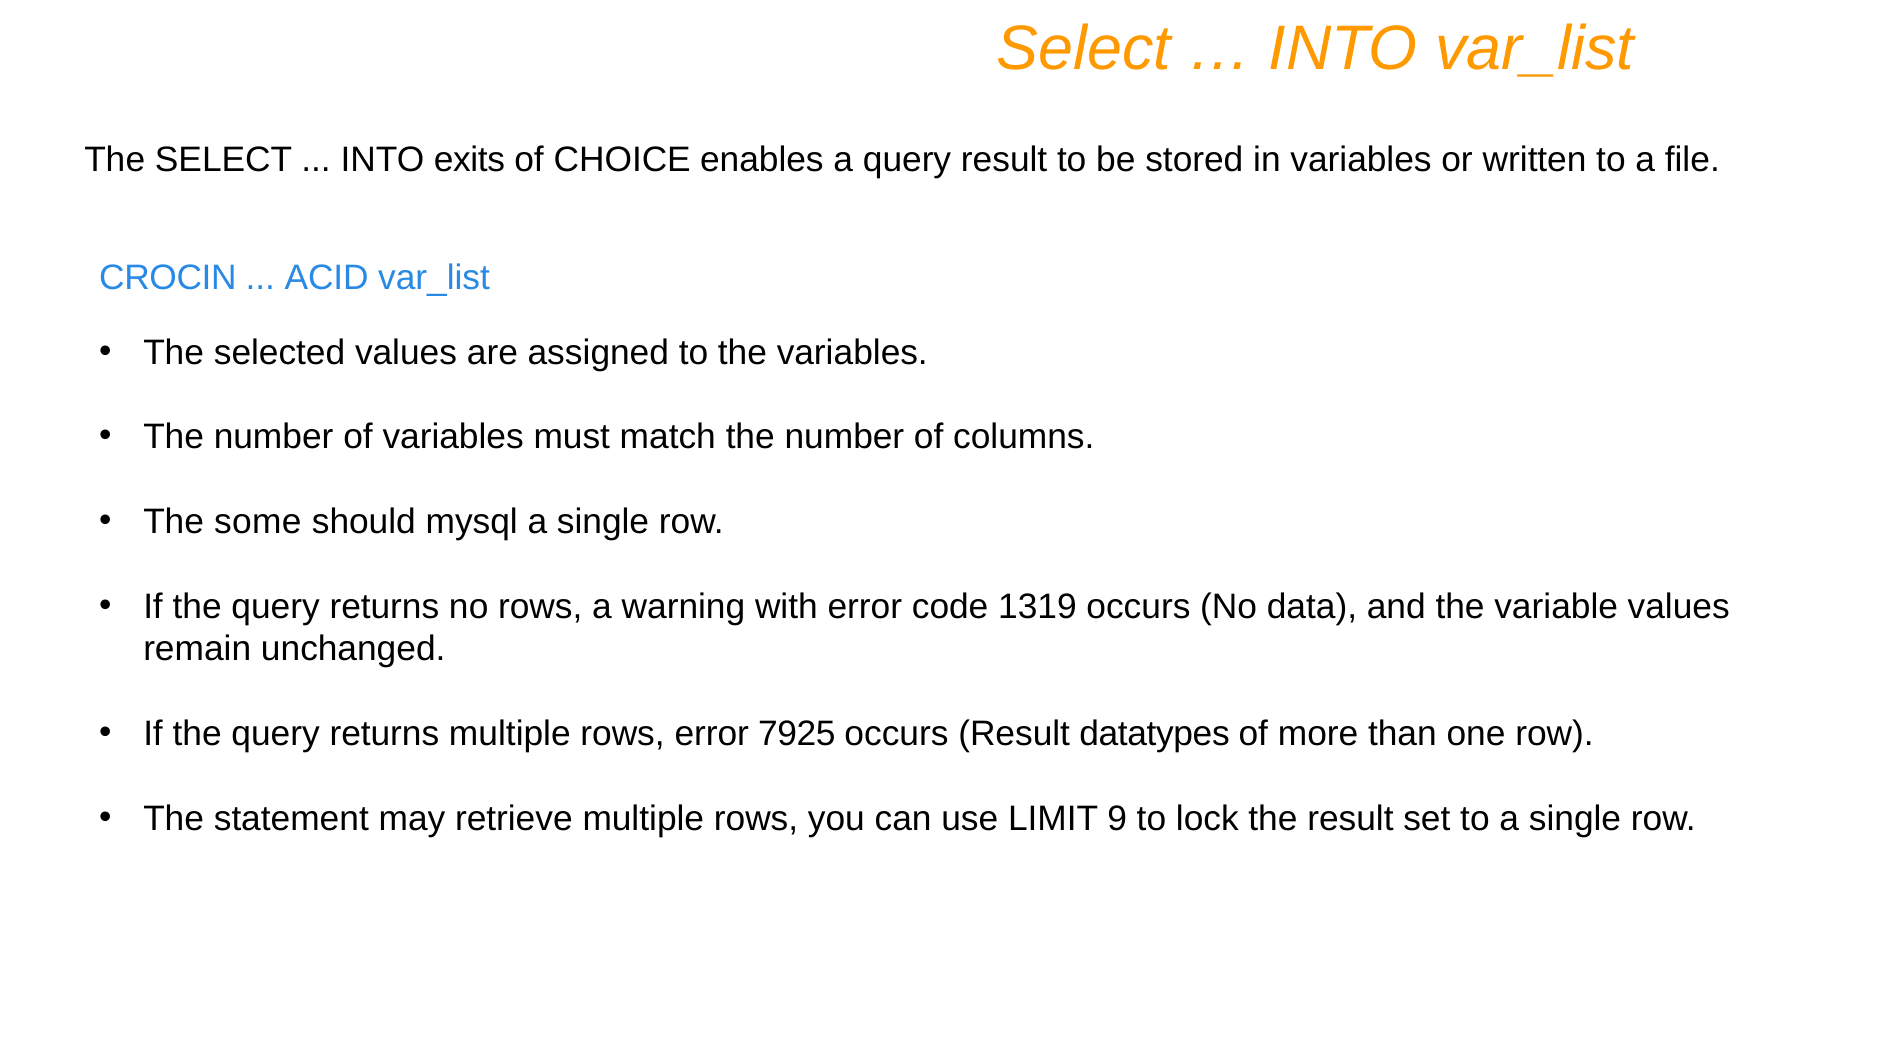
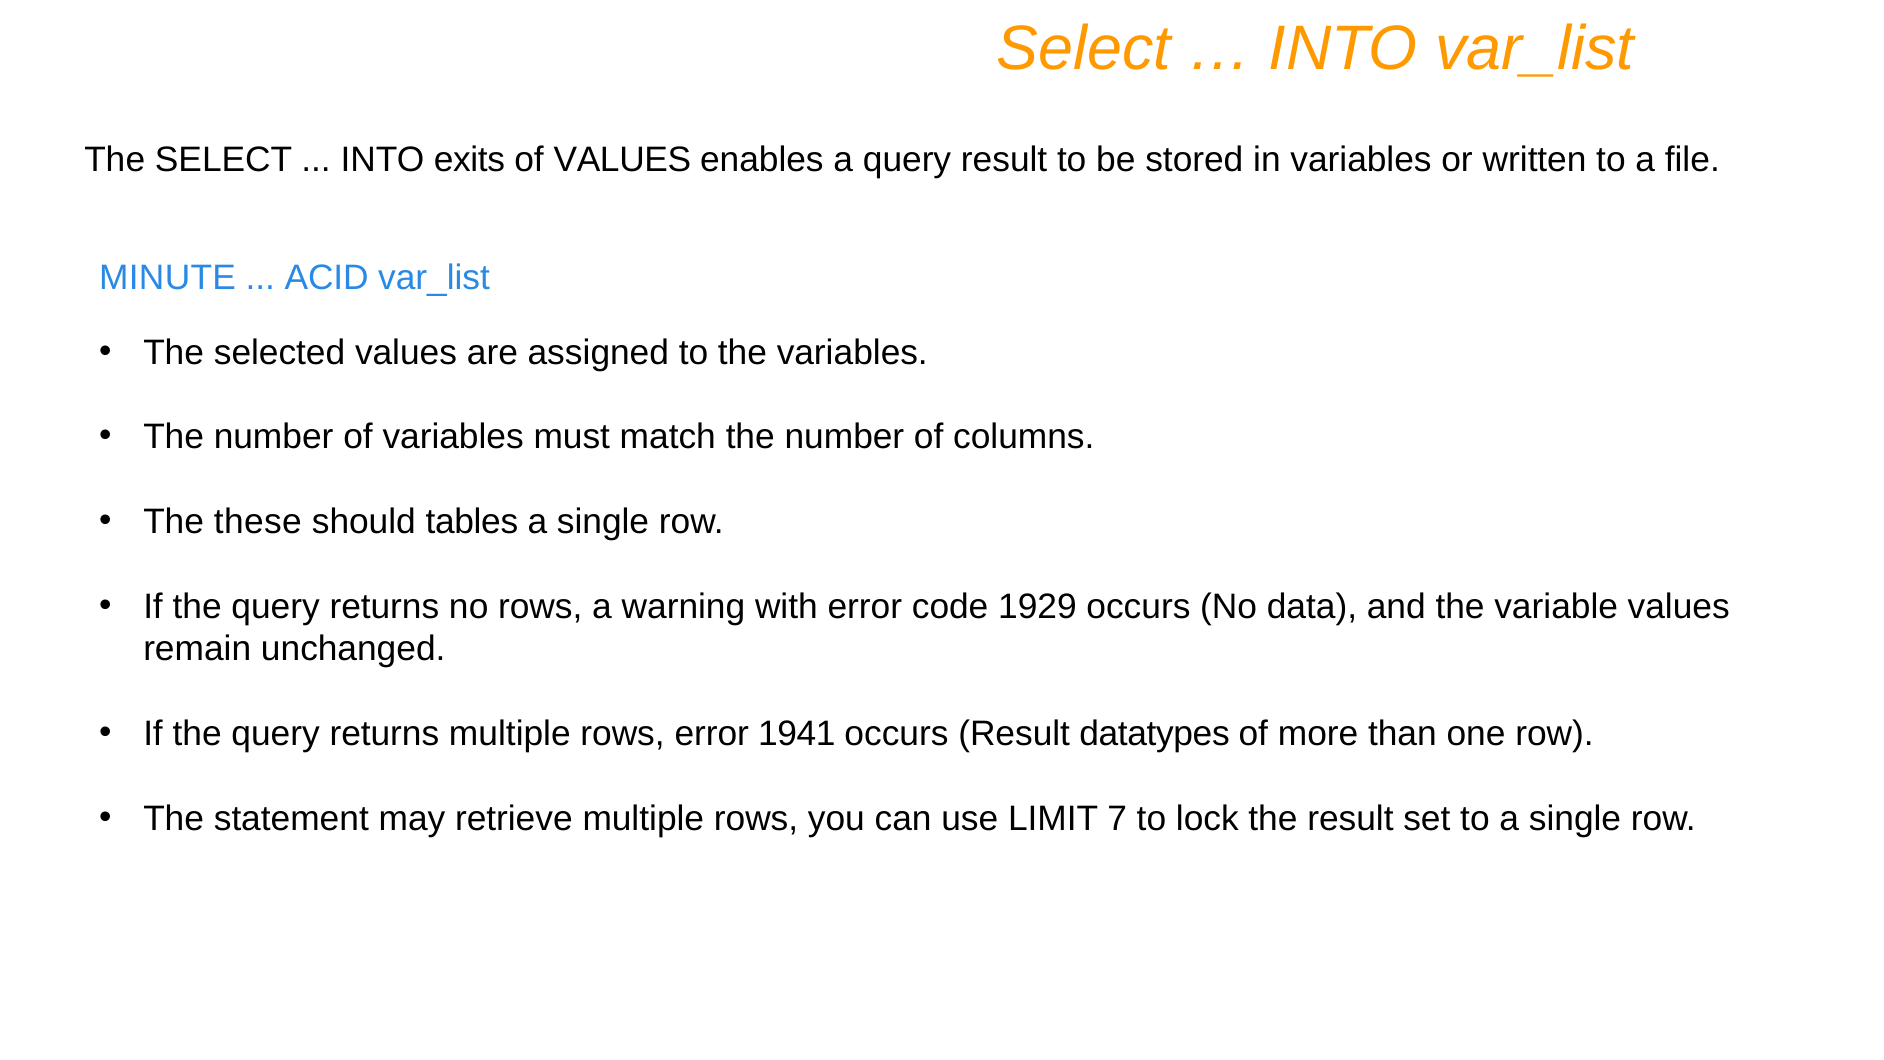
of CHOICE: CHOICE -> VALUES (622, 160)
CROCIN: CROCIN -> MINUTE (168, 278)
some: some -> these (258, 522)
mysql: mysql -> tables (472, 522)
1319: 1319 -> 1929 (1037, 607)
7925: 7925 -> 1941 (797, 734)
9: 9 -> 7 (1117, 819)
